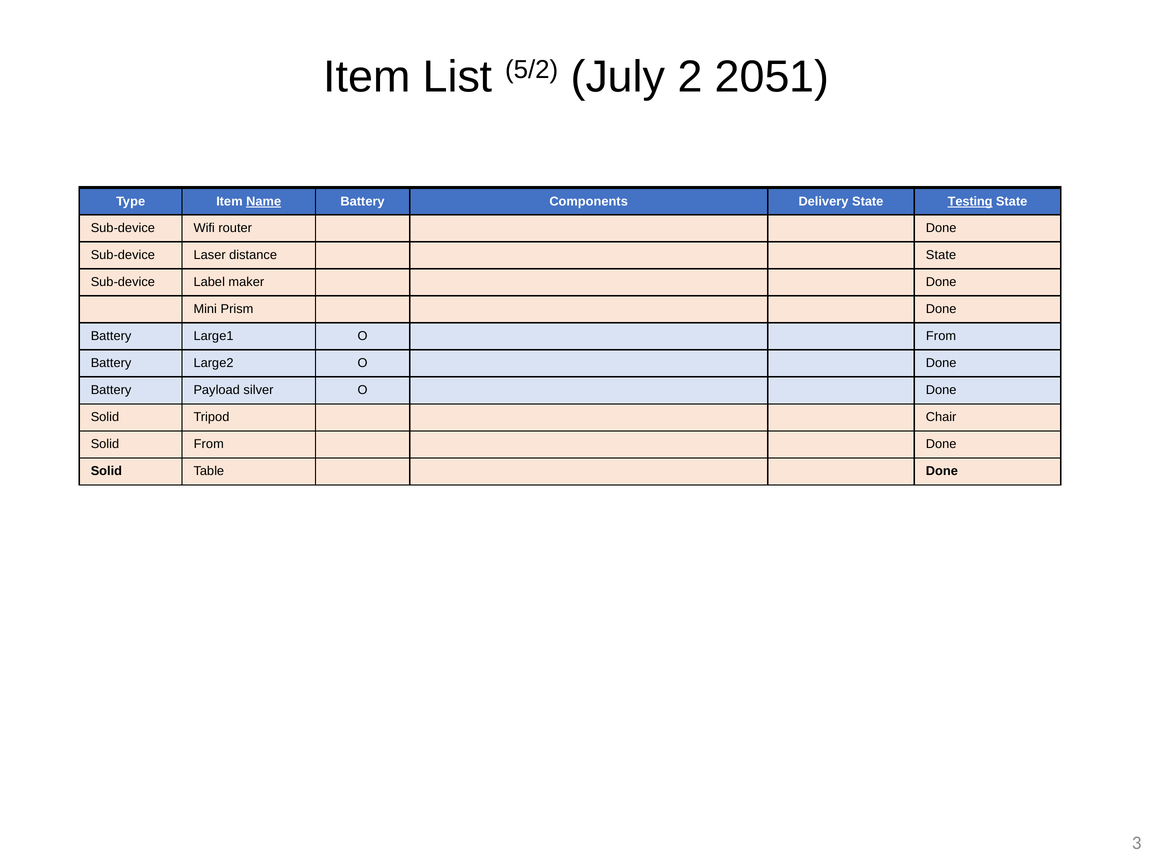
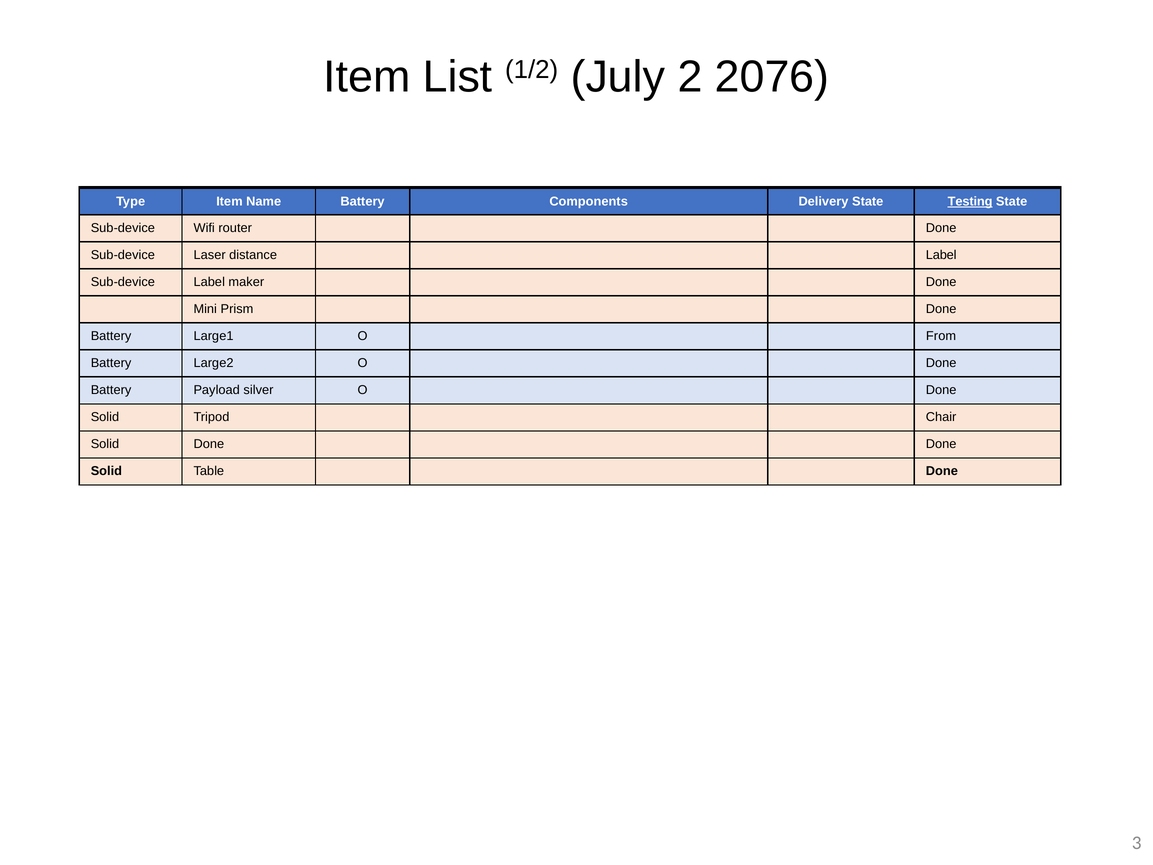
5/2: 5/2 -> 1/2 (532, 70)
2051: 2051 -> 2076 (772, 77)
Name underline: present -> none (264, 201)
distance State: State -> Label (941, 255)
Solid From: From -> Done (209, 444)
